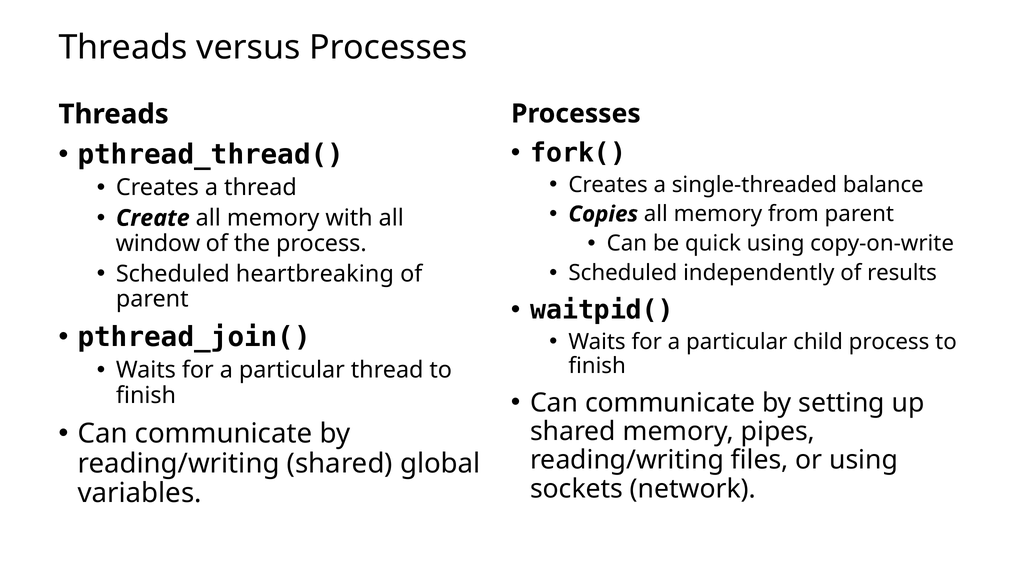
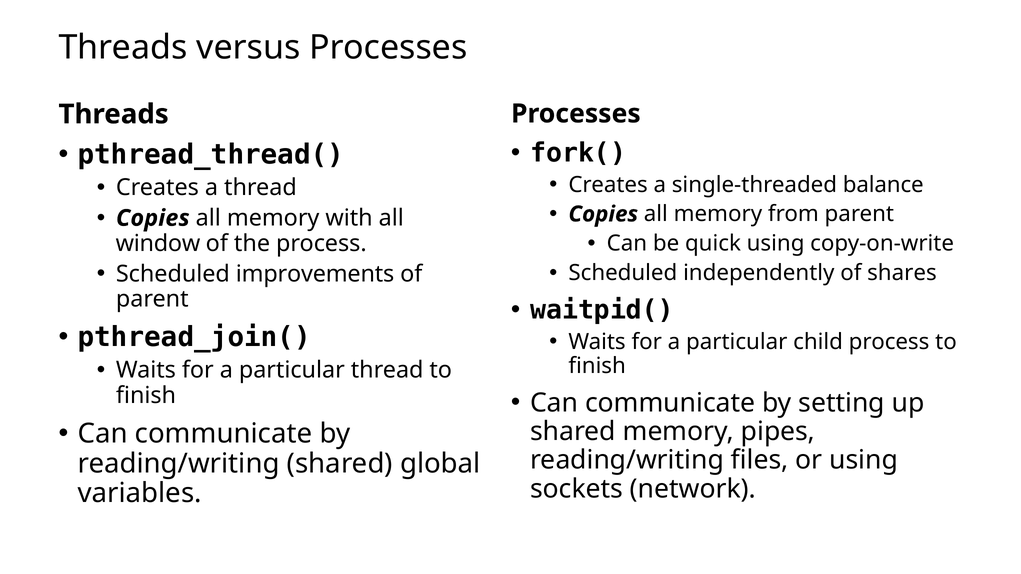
Create: Create -> Copies (153, 218)
results: results -> shares (902, 273)
heartbreaking: heartbreaking -> improvements (315, 274)
